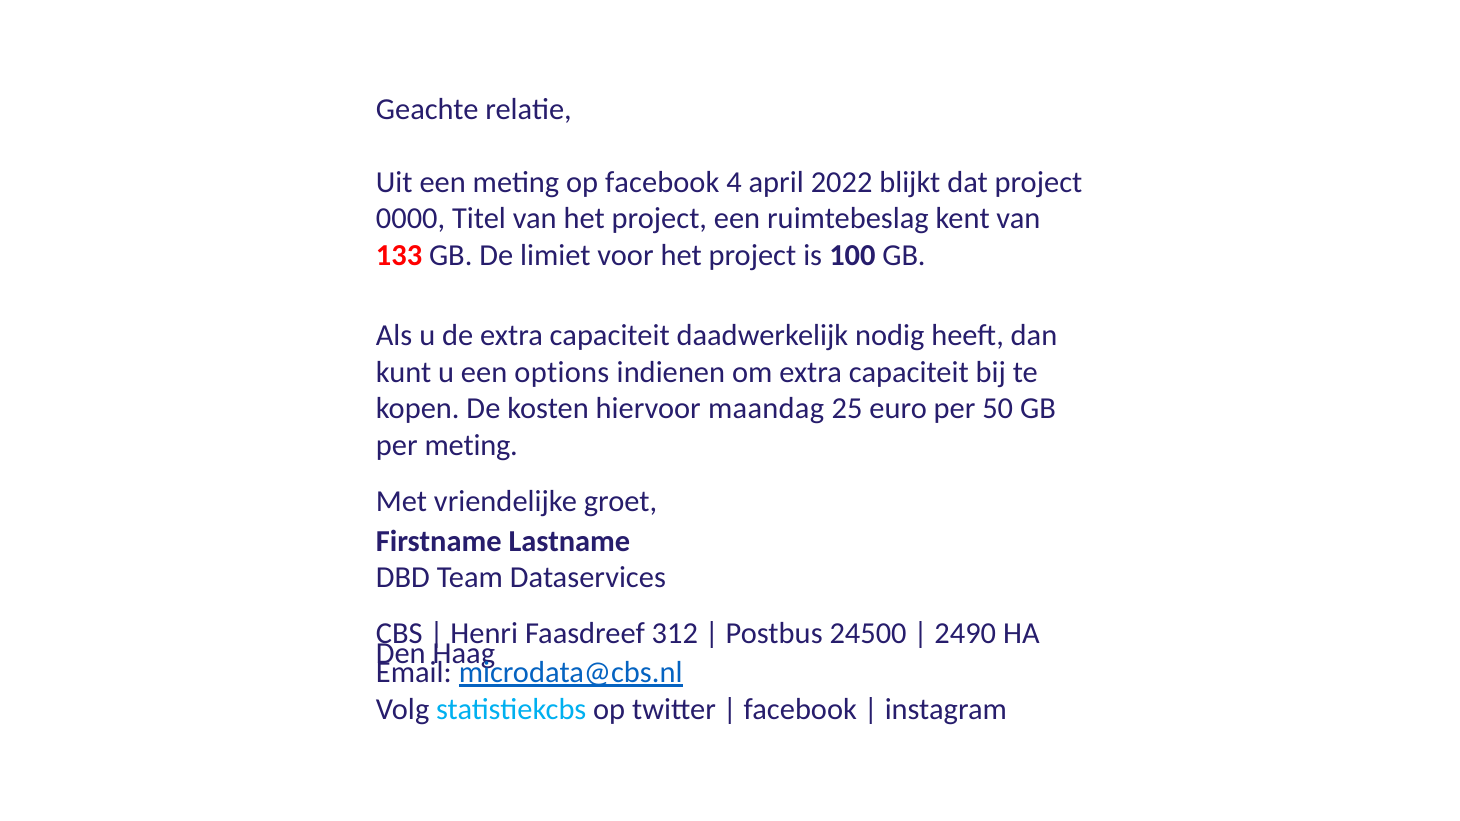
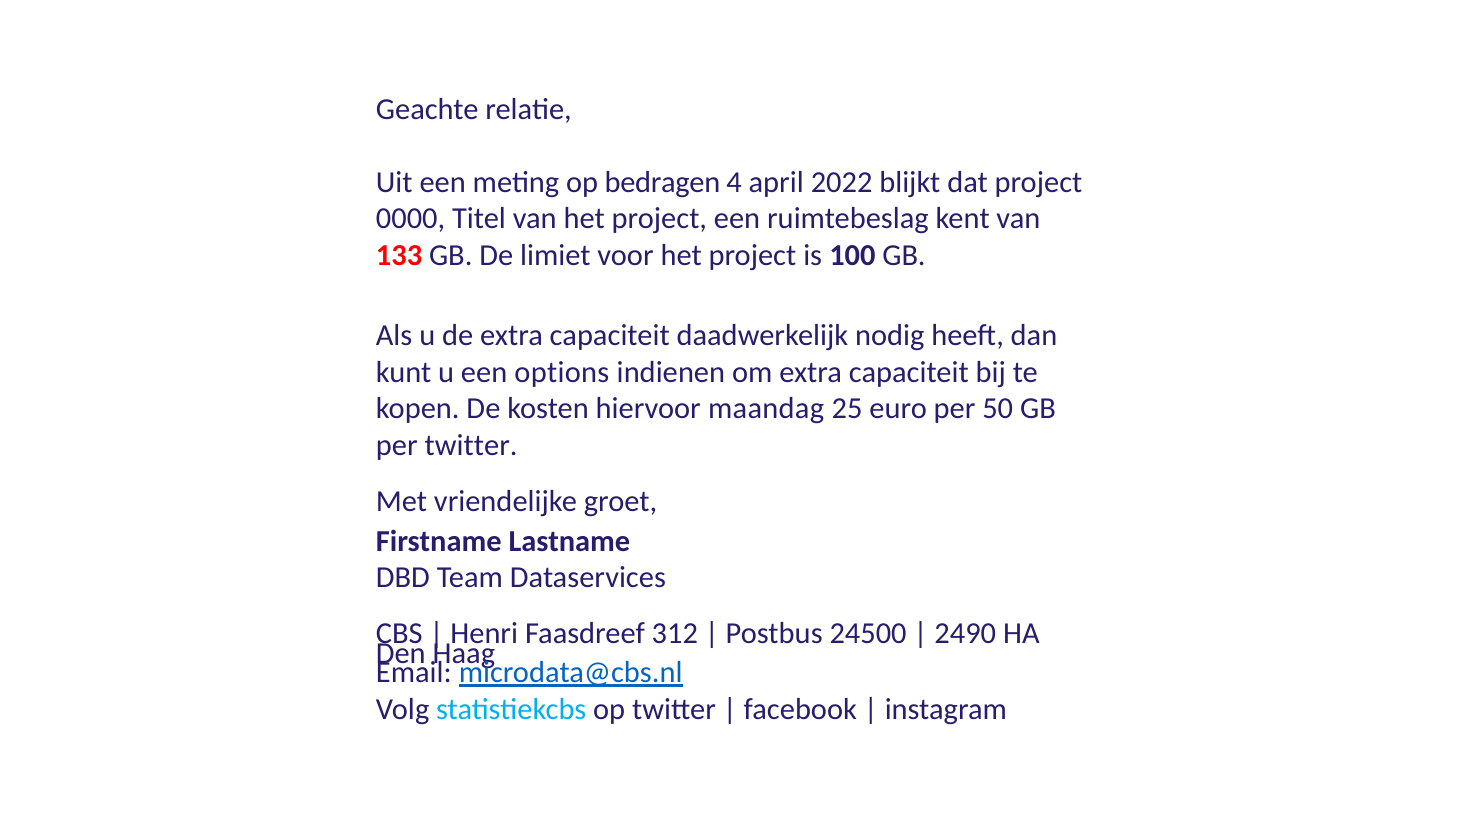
op facebook: facebook -> bedragen (662, 182)
per meting: meting -> twitter (471, 445)
